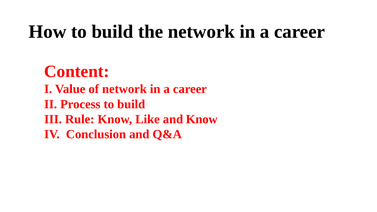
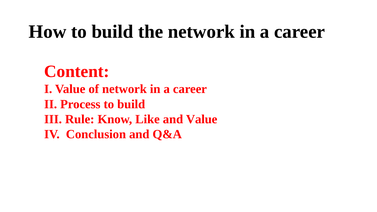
and Know: Know -> Value (202, 119)
